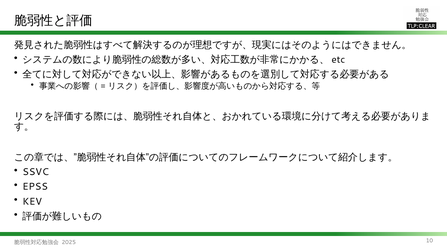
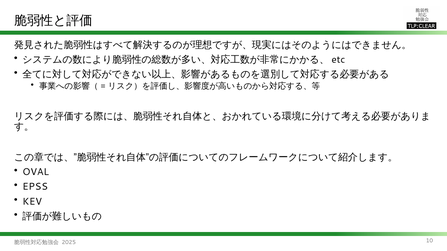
SSVC: SSVC -> OVAL (36, 172)
